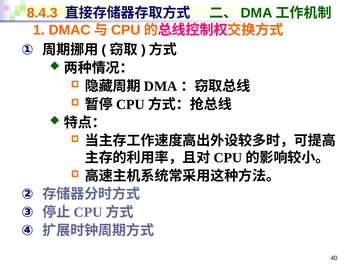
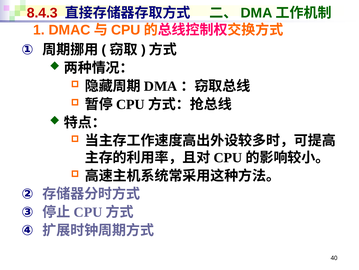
8.4.3 colour: orange -> red (42, 13)
